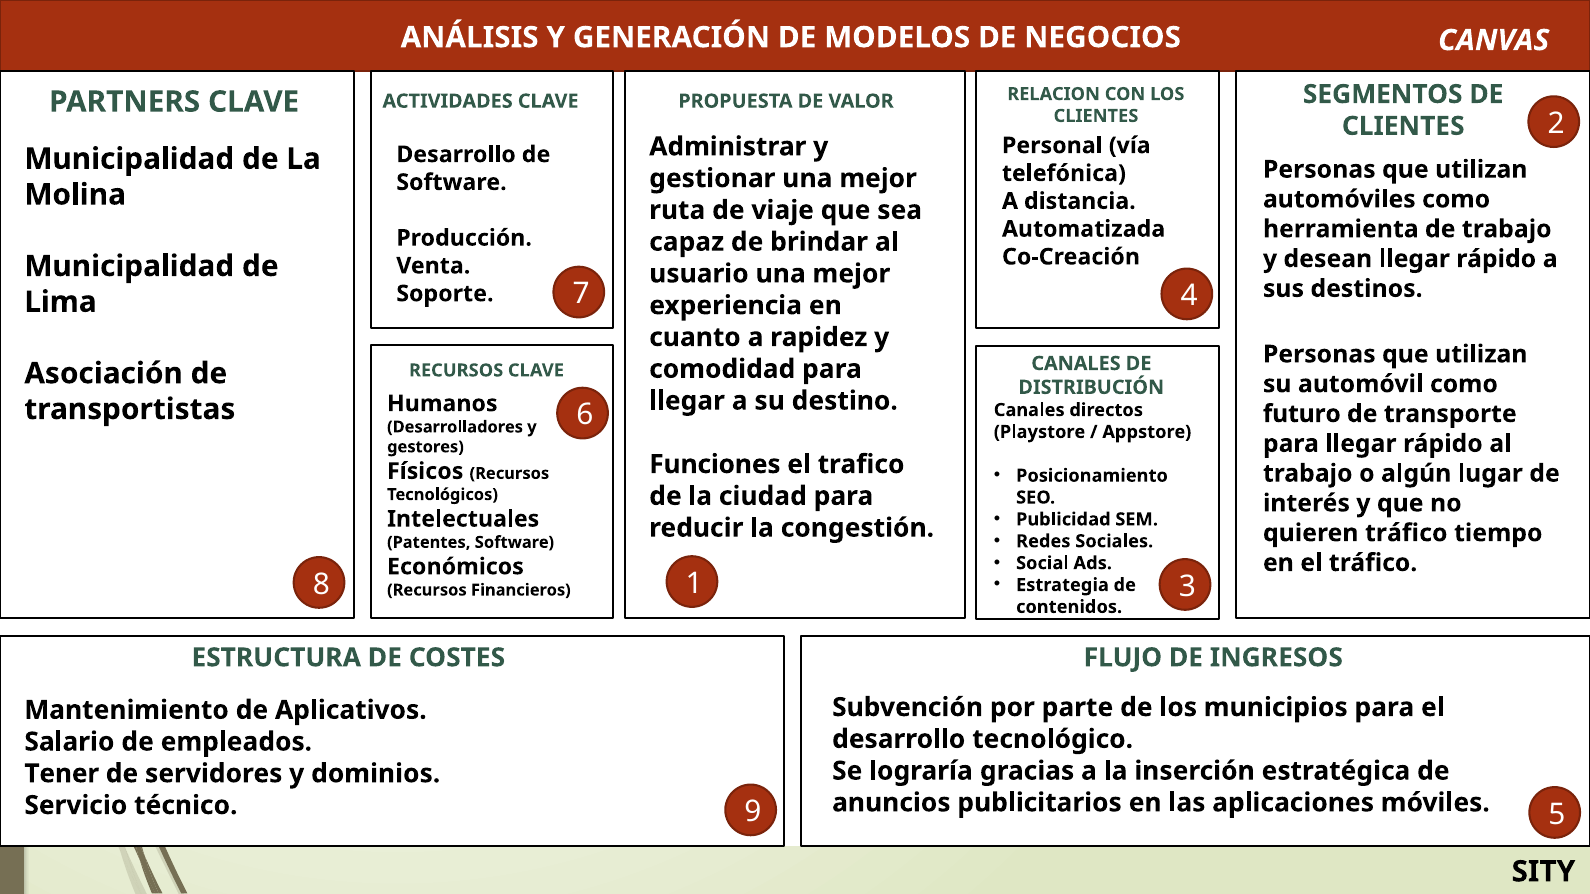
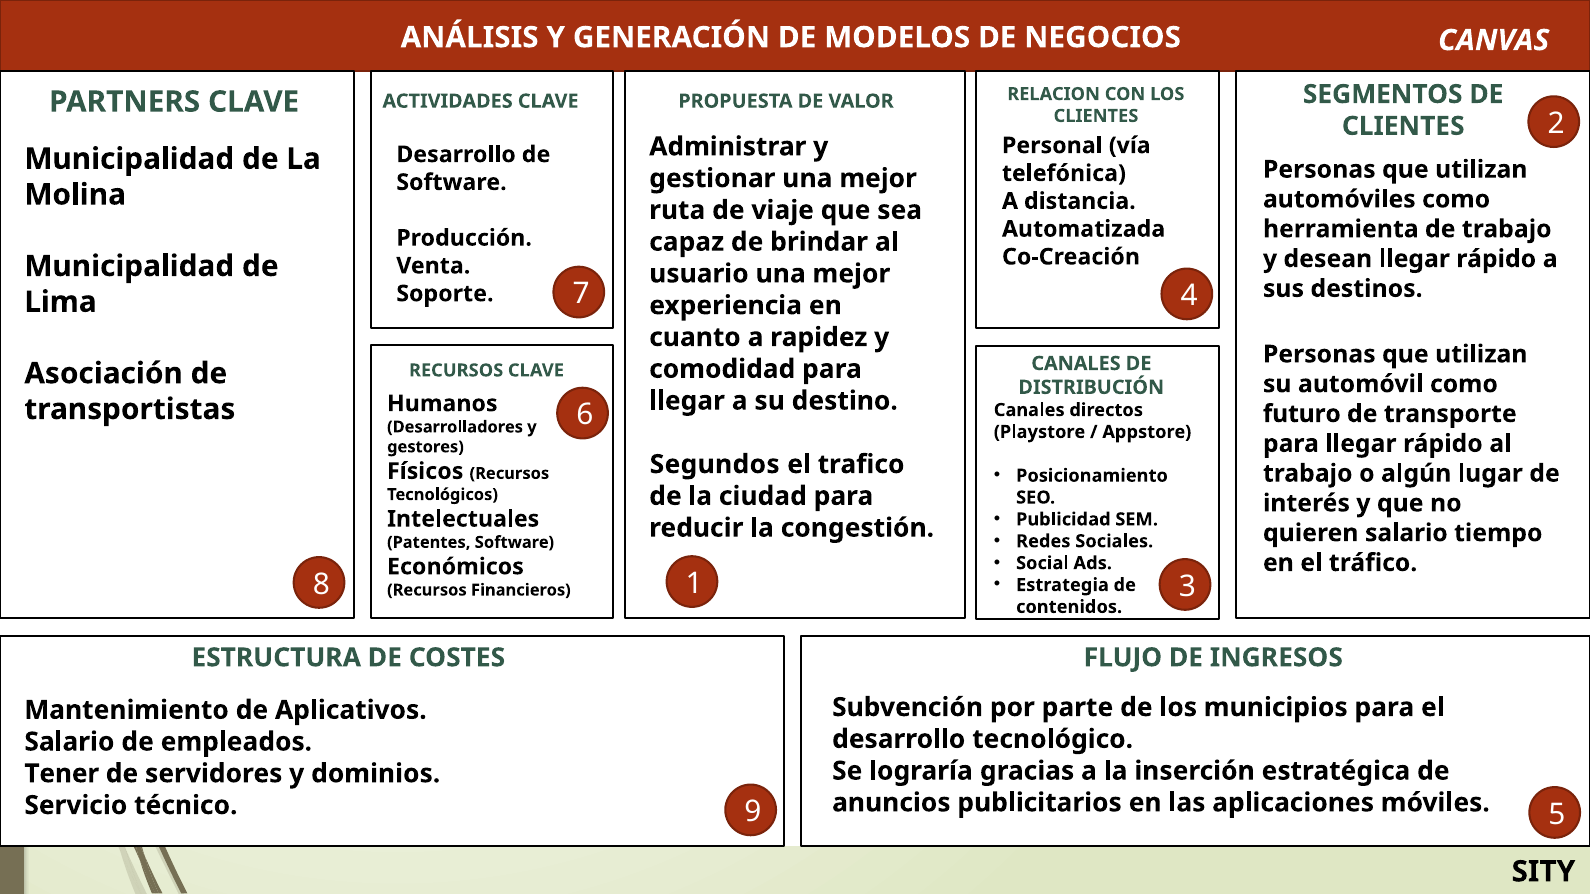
Funciones: Funciones -> Segundos (715, 465)
quieren tráfico: tráfico -> salario (1406, 533)
